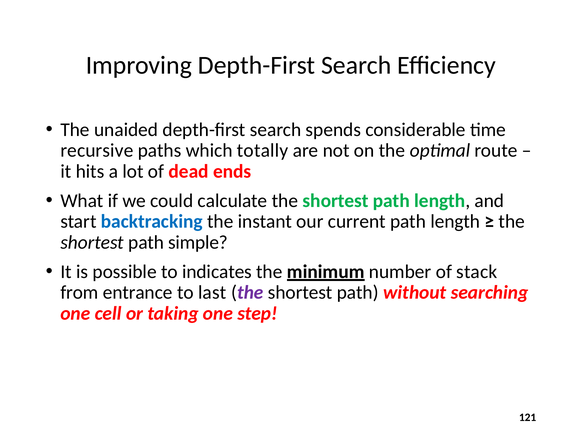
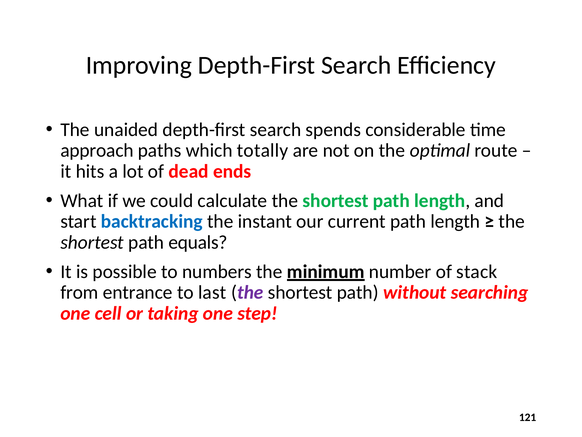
recursive: recursive -> approach (97, 150)
simple: simple -> equals (198, 242)
indicates: indicates -> numbers (217, 271)
